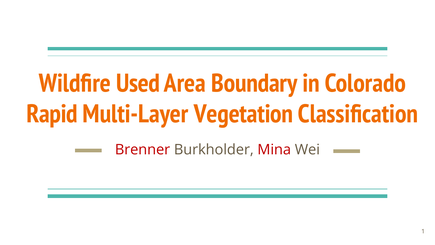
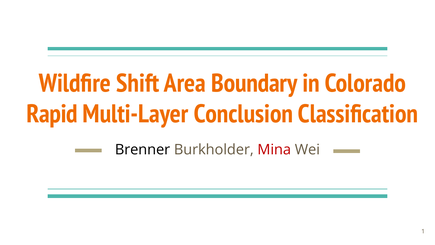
Used: Used -> Shift (138, 83)
Vegetation: Vegetation -> Conclusion (243, 114)
Brenner colour: red -> black (143, 150)
